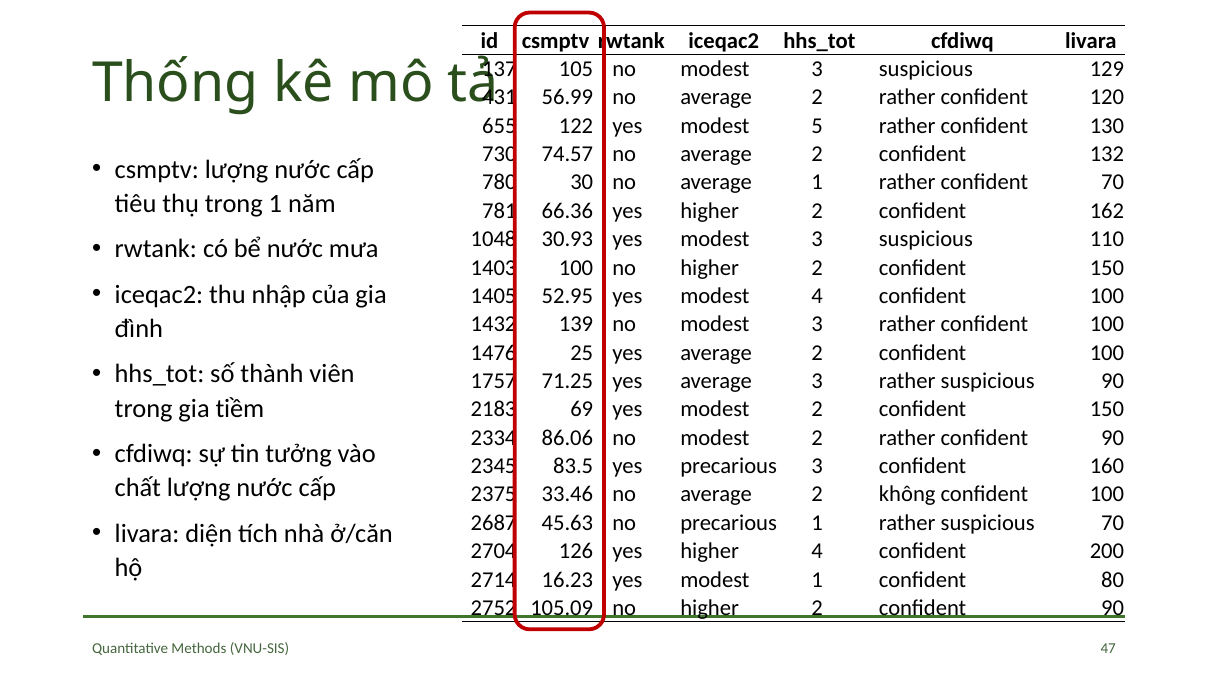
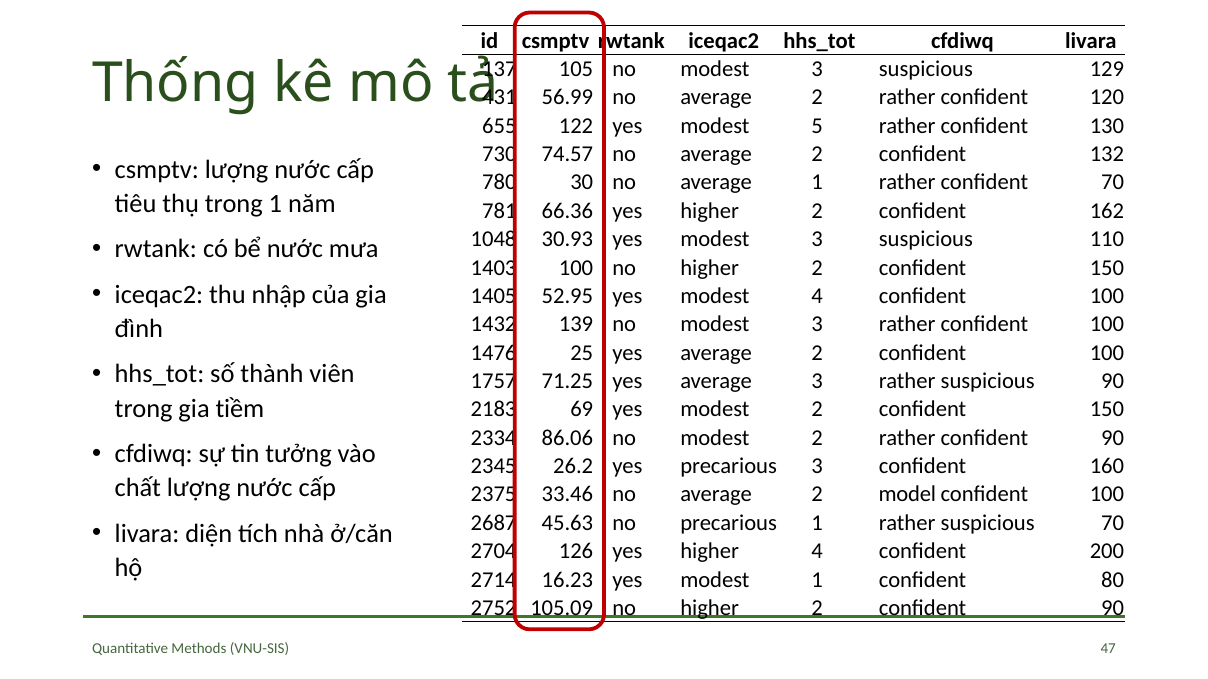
83.5: 83.5 -> 26.2 (573, 466)
không: không -> model (907, 495)
